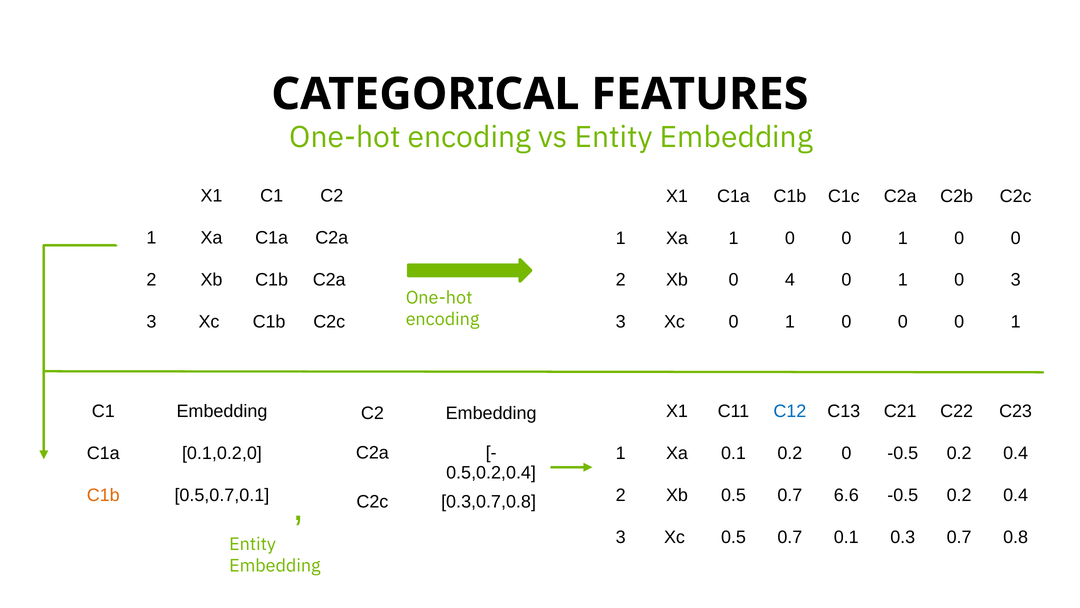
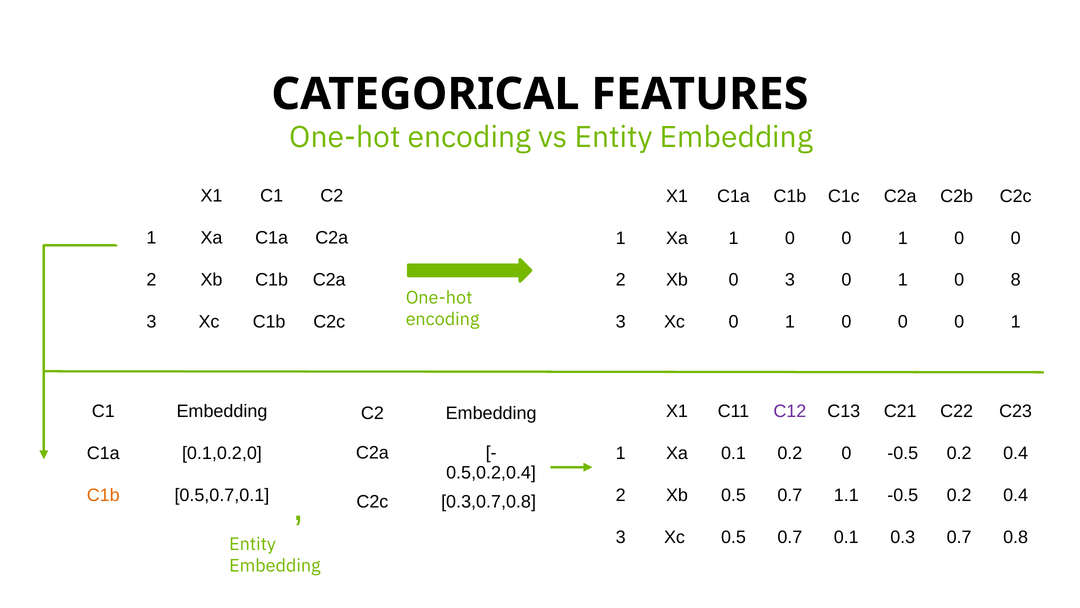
0 4: 4 -> 3 (790, 280)
0 3: 3 -> 8 (1016, 280)
C12 colour: blue -> purple (790, 411)
6.6: 6.6 -> 1.1 (846, 495)
